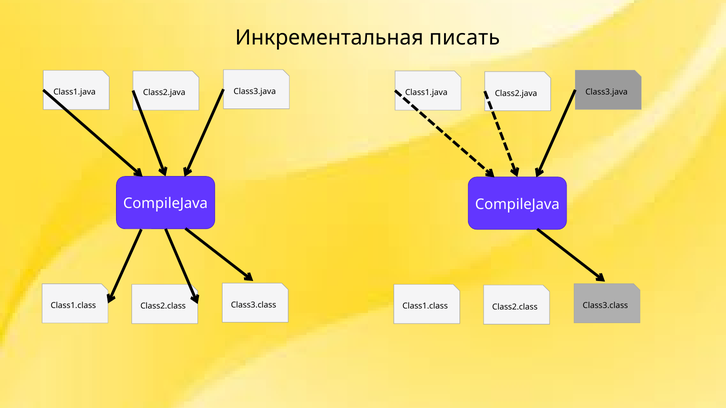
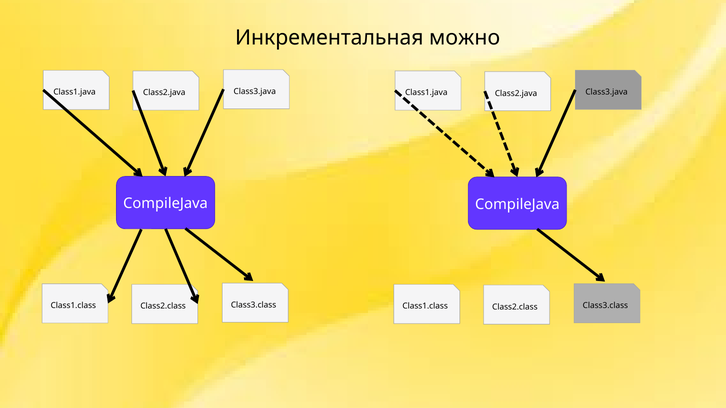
писать: писать -> можно (465, 38)
